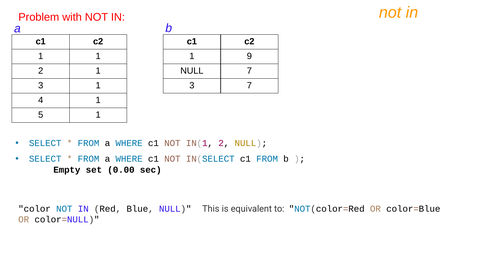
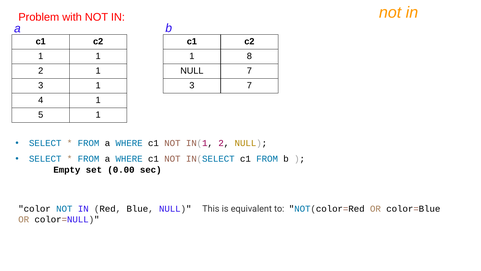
9: 9 -> 8 (249, 56)
